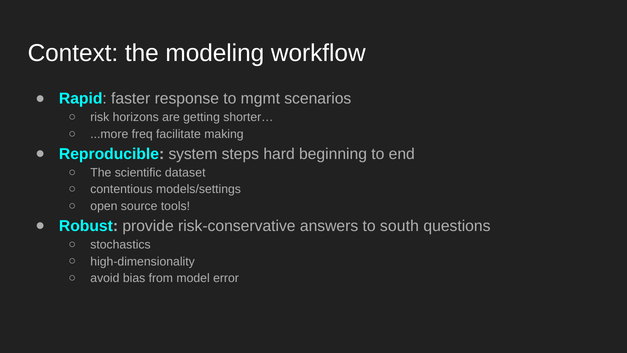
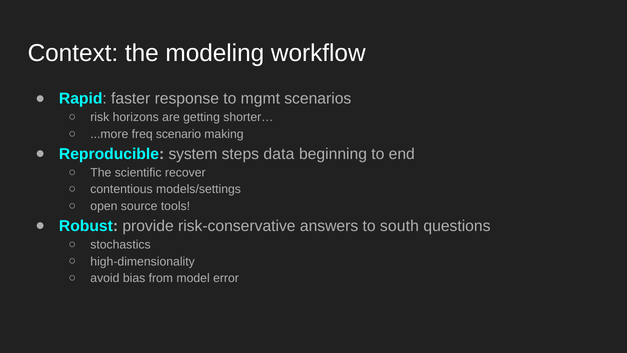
facilitate: facilitate -> scenario (179, 134)
hard: hard -> data (279, 154)
dataset: dataset -> recover (185, 172)
